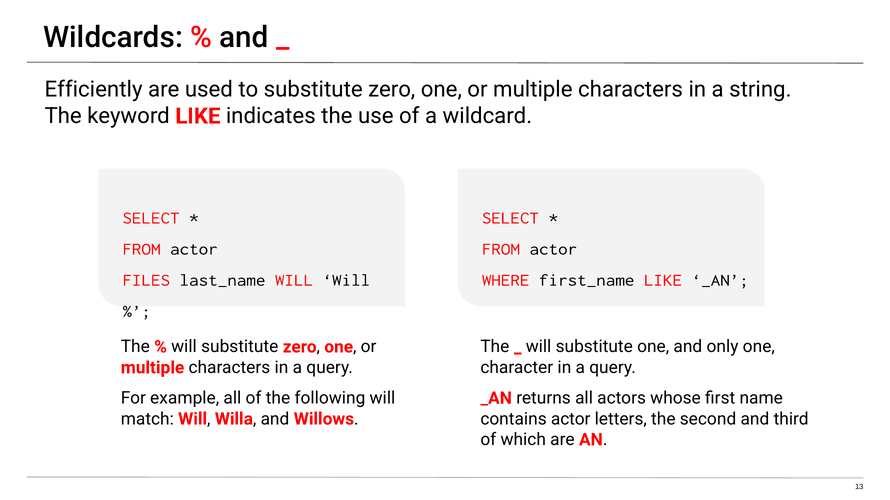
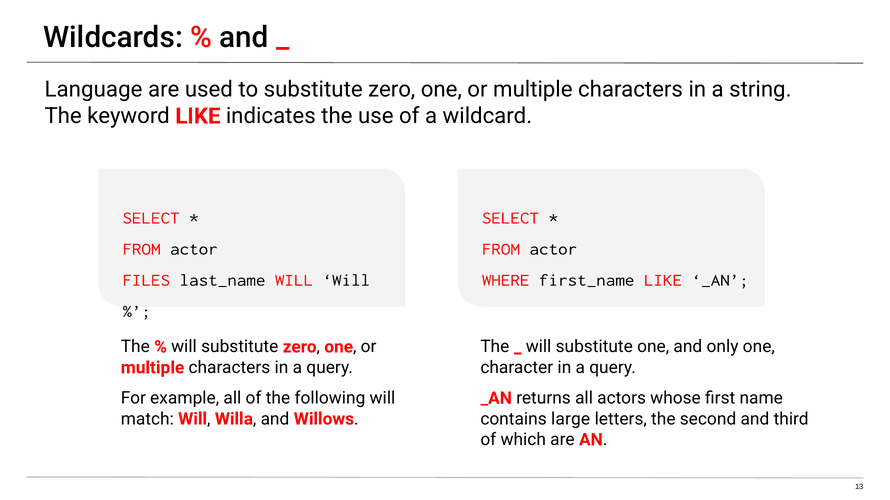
Efficiently: Efficiently -> Language (93, 90)
contains actor: actor -> large (571, 419)
